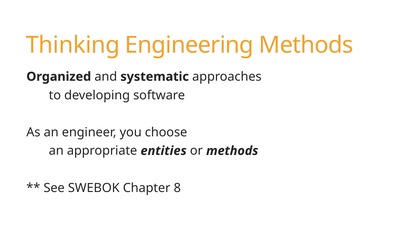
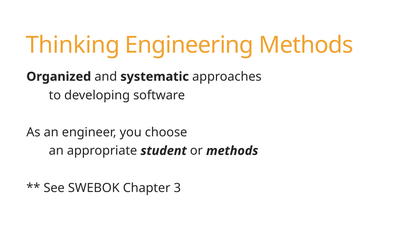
entities: entities -> student (164, 151)
8: 8 -> 3 (177, 188)
